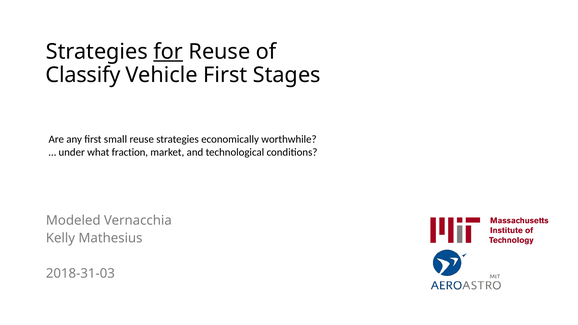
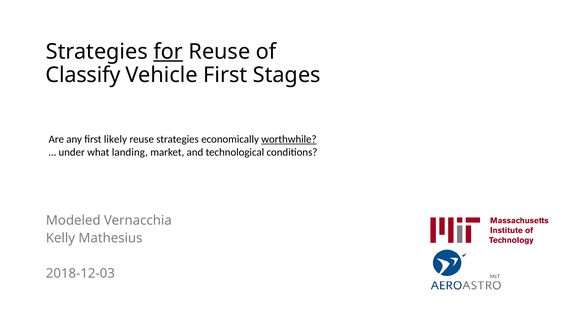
small: small -> likely (115, 139)
worthwhile underline: none -> present (289, 139)
fraction: fraction -> landing (130, 152)
2018-31-03: 2018-31-03 -> 2018-12-03 (80, 274)
